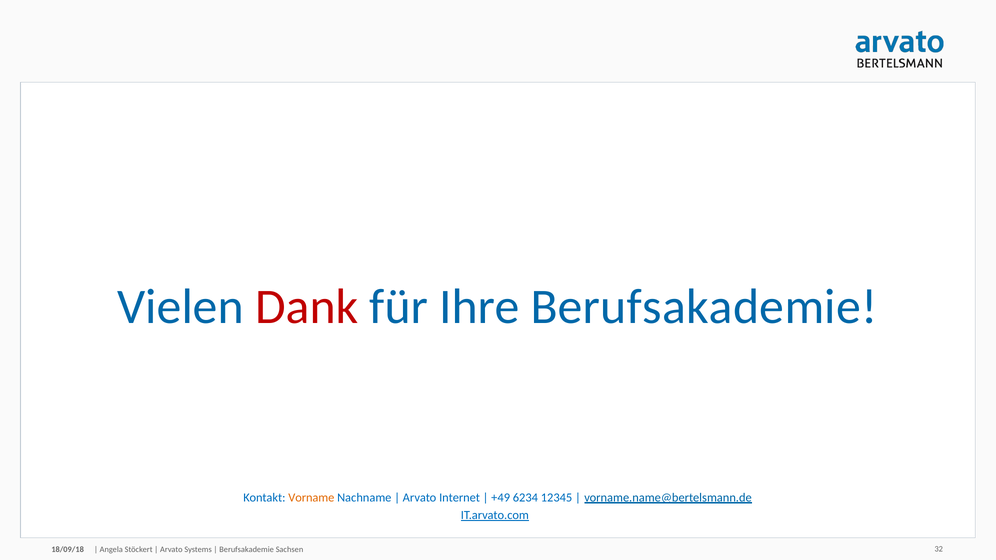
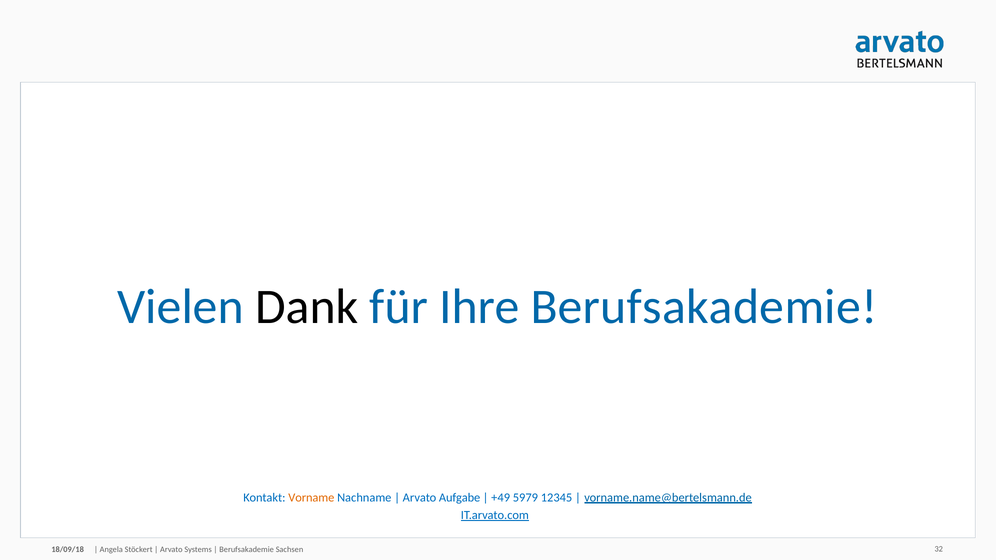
Dank colour: red -> black (307, 307)
Internet: Internet -> Aufgabe (460, 498)
6234: 6234 -> 5979 (525, 498)
